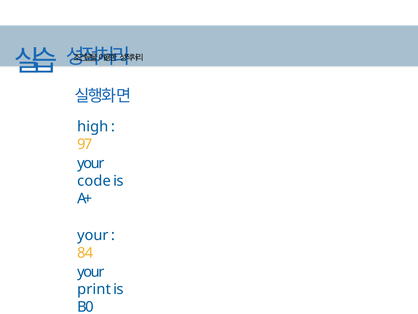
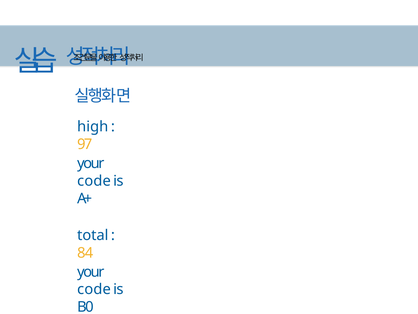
your: your -> total (93, 235)
print: print -> code (94, 289)
